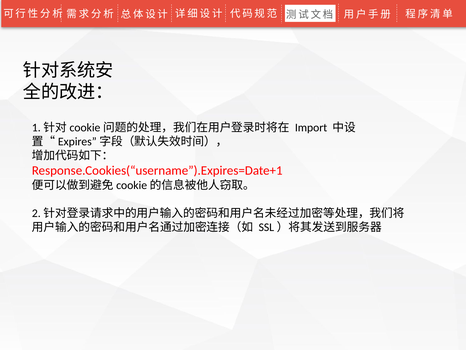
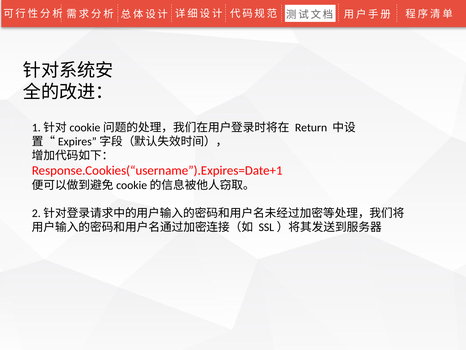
Import: Import -> Return (311, 127)
